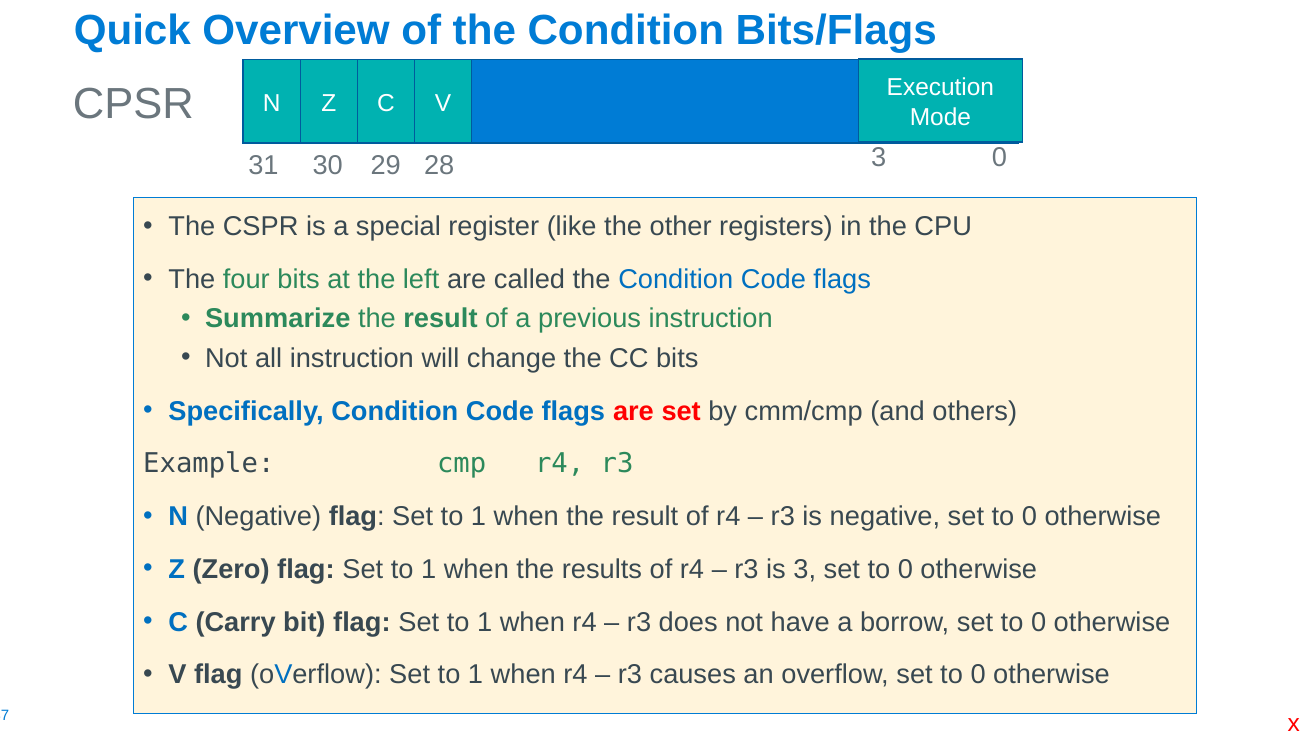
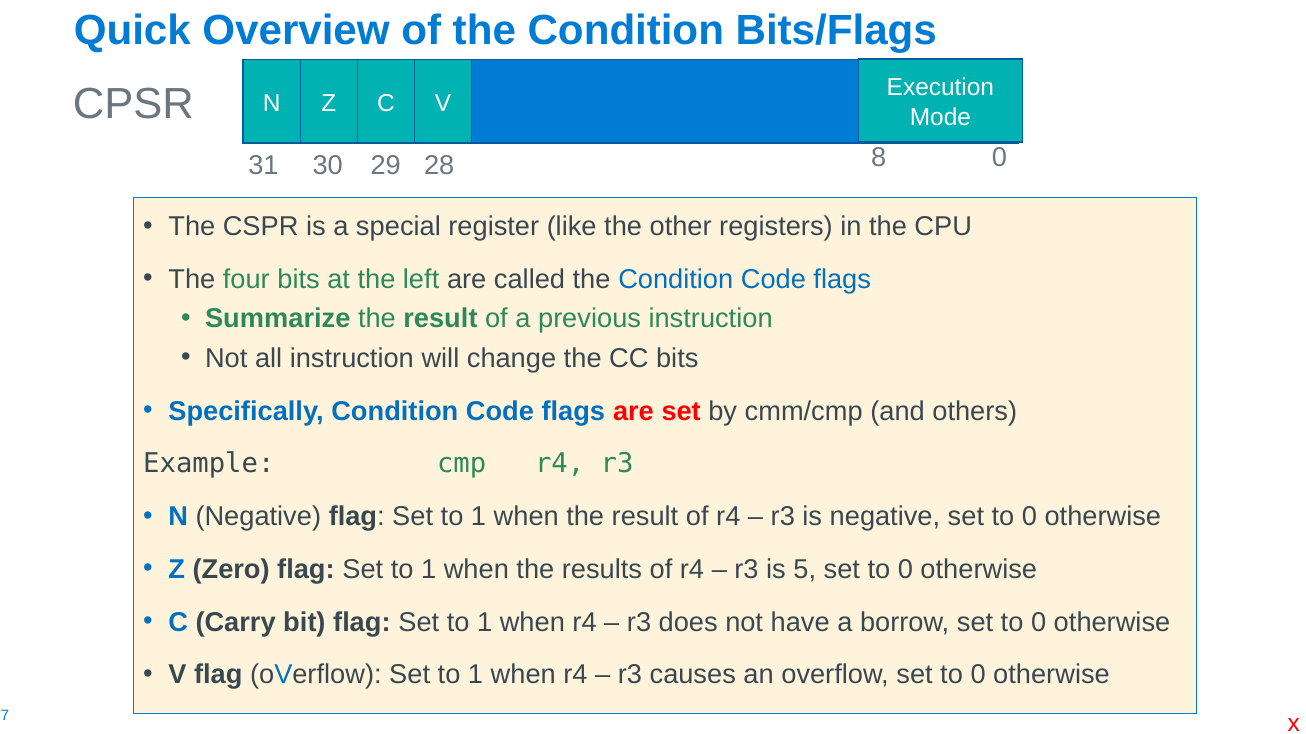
28 3: 3 -> 8 (879, 158)
is 3: 3 -> 5 (805, 570)
